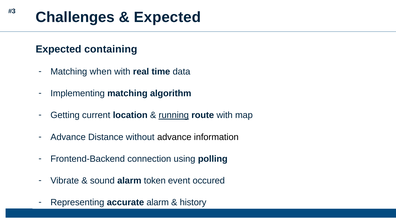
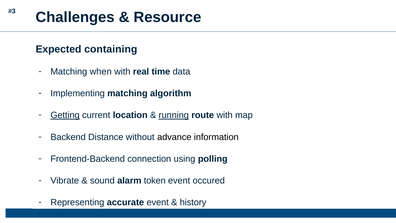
Expected: Expected -> Resource (167, 17)
Getting underline: none -> present (65, 115)
Advance: Advance -> Backend (68, 137)
accurate alarm: alarm -> event (158, 202)
